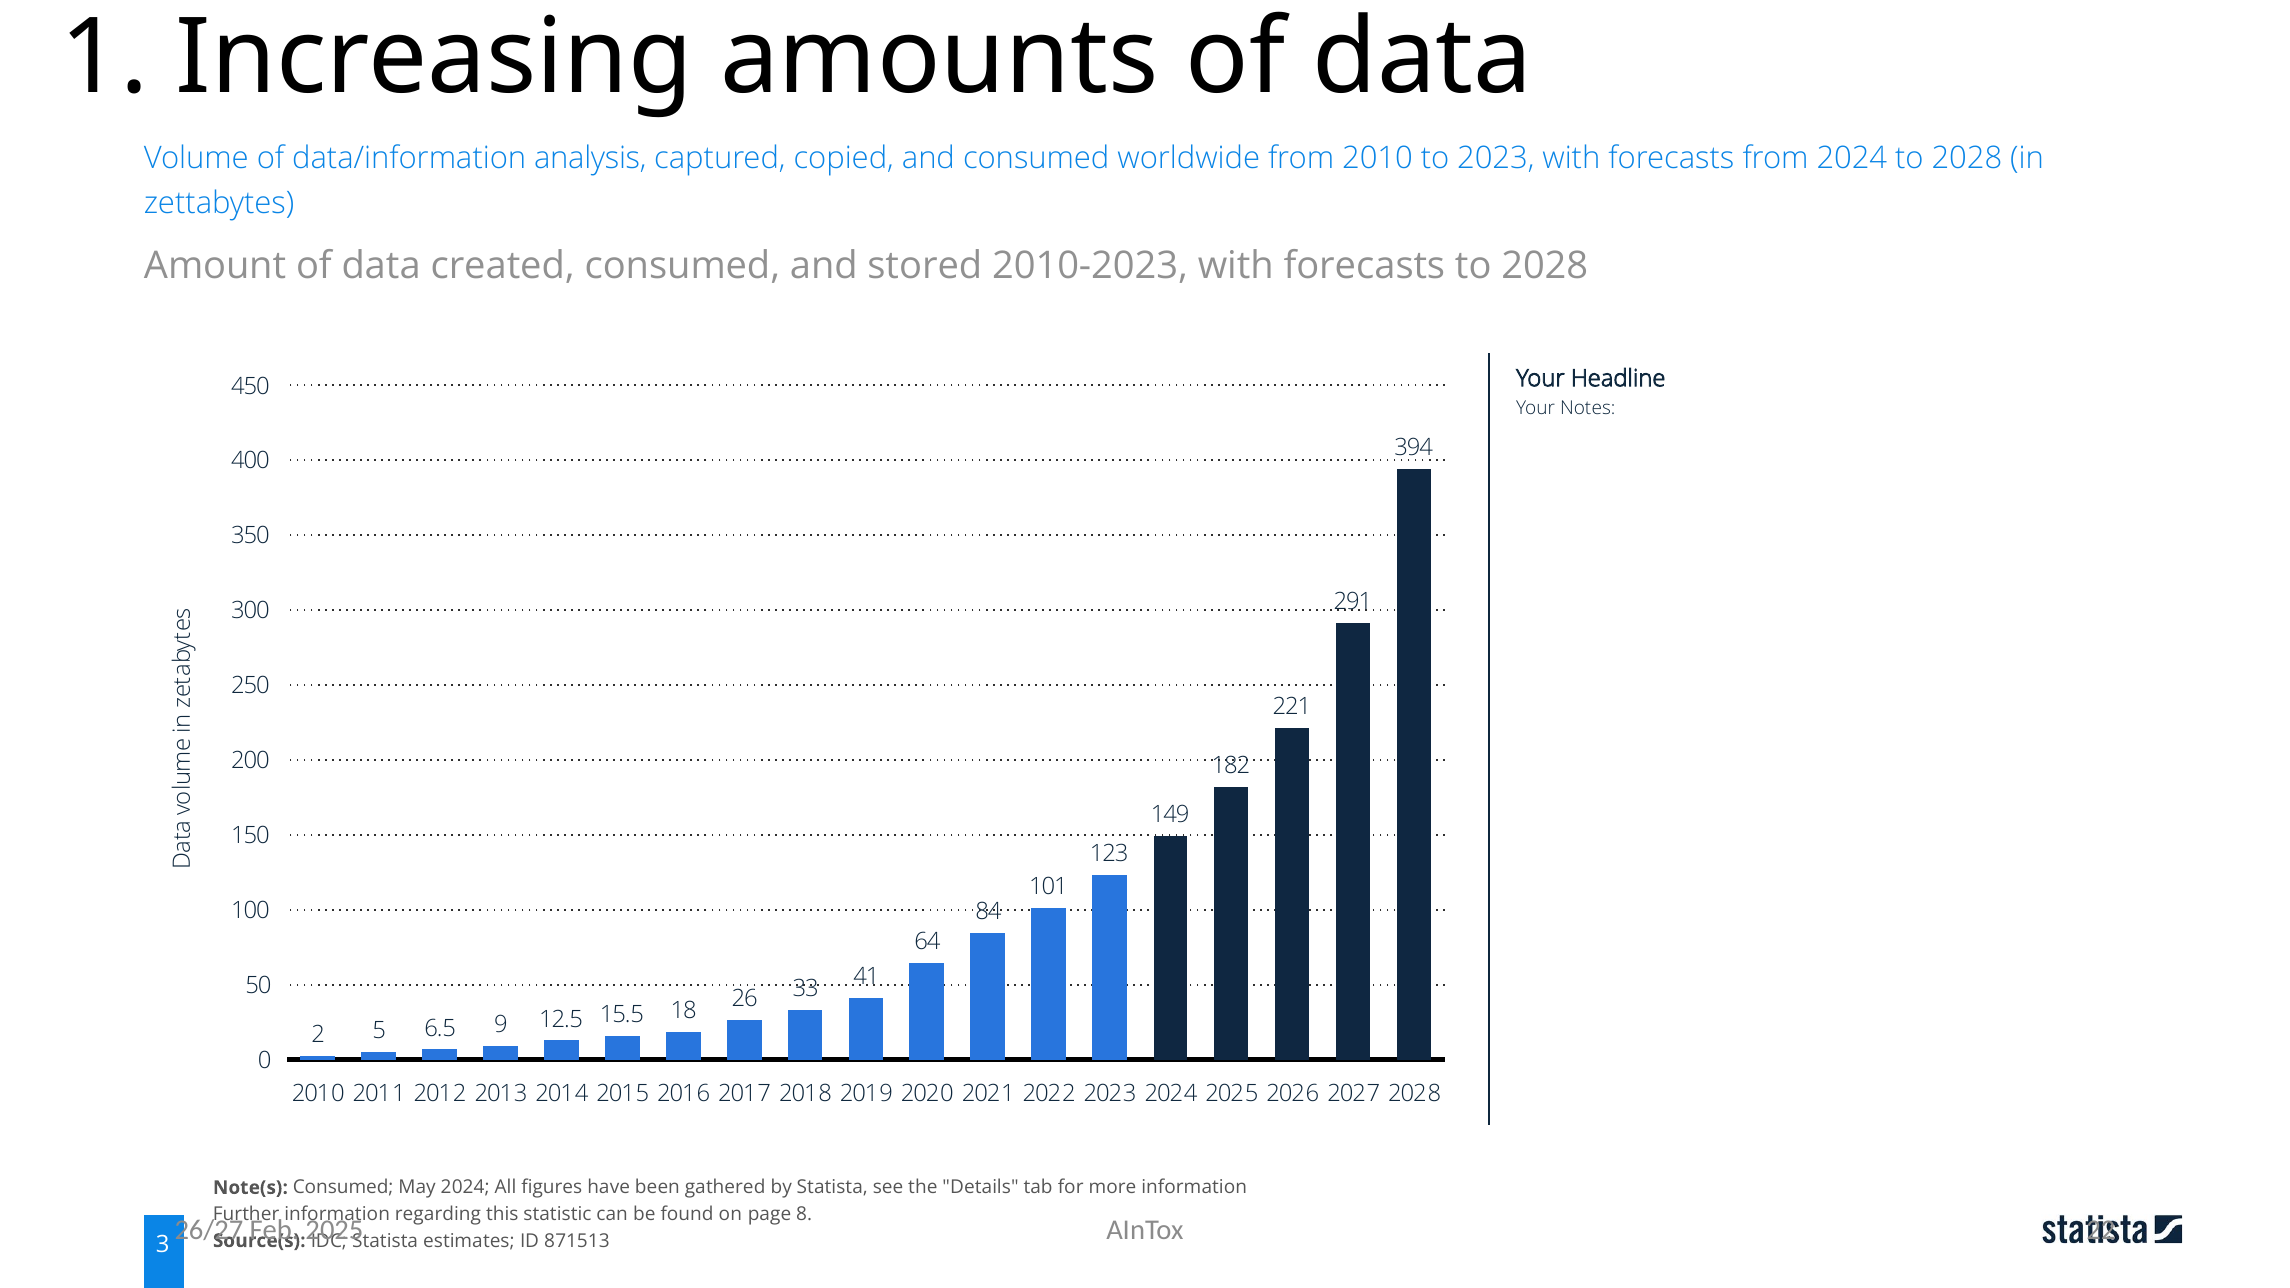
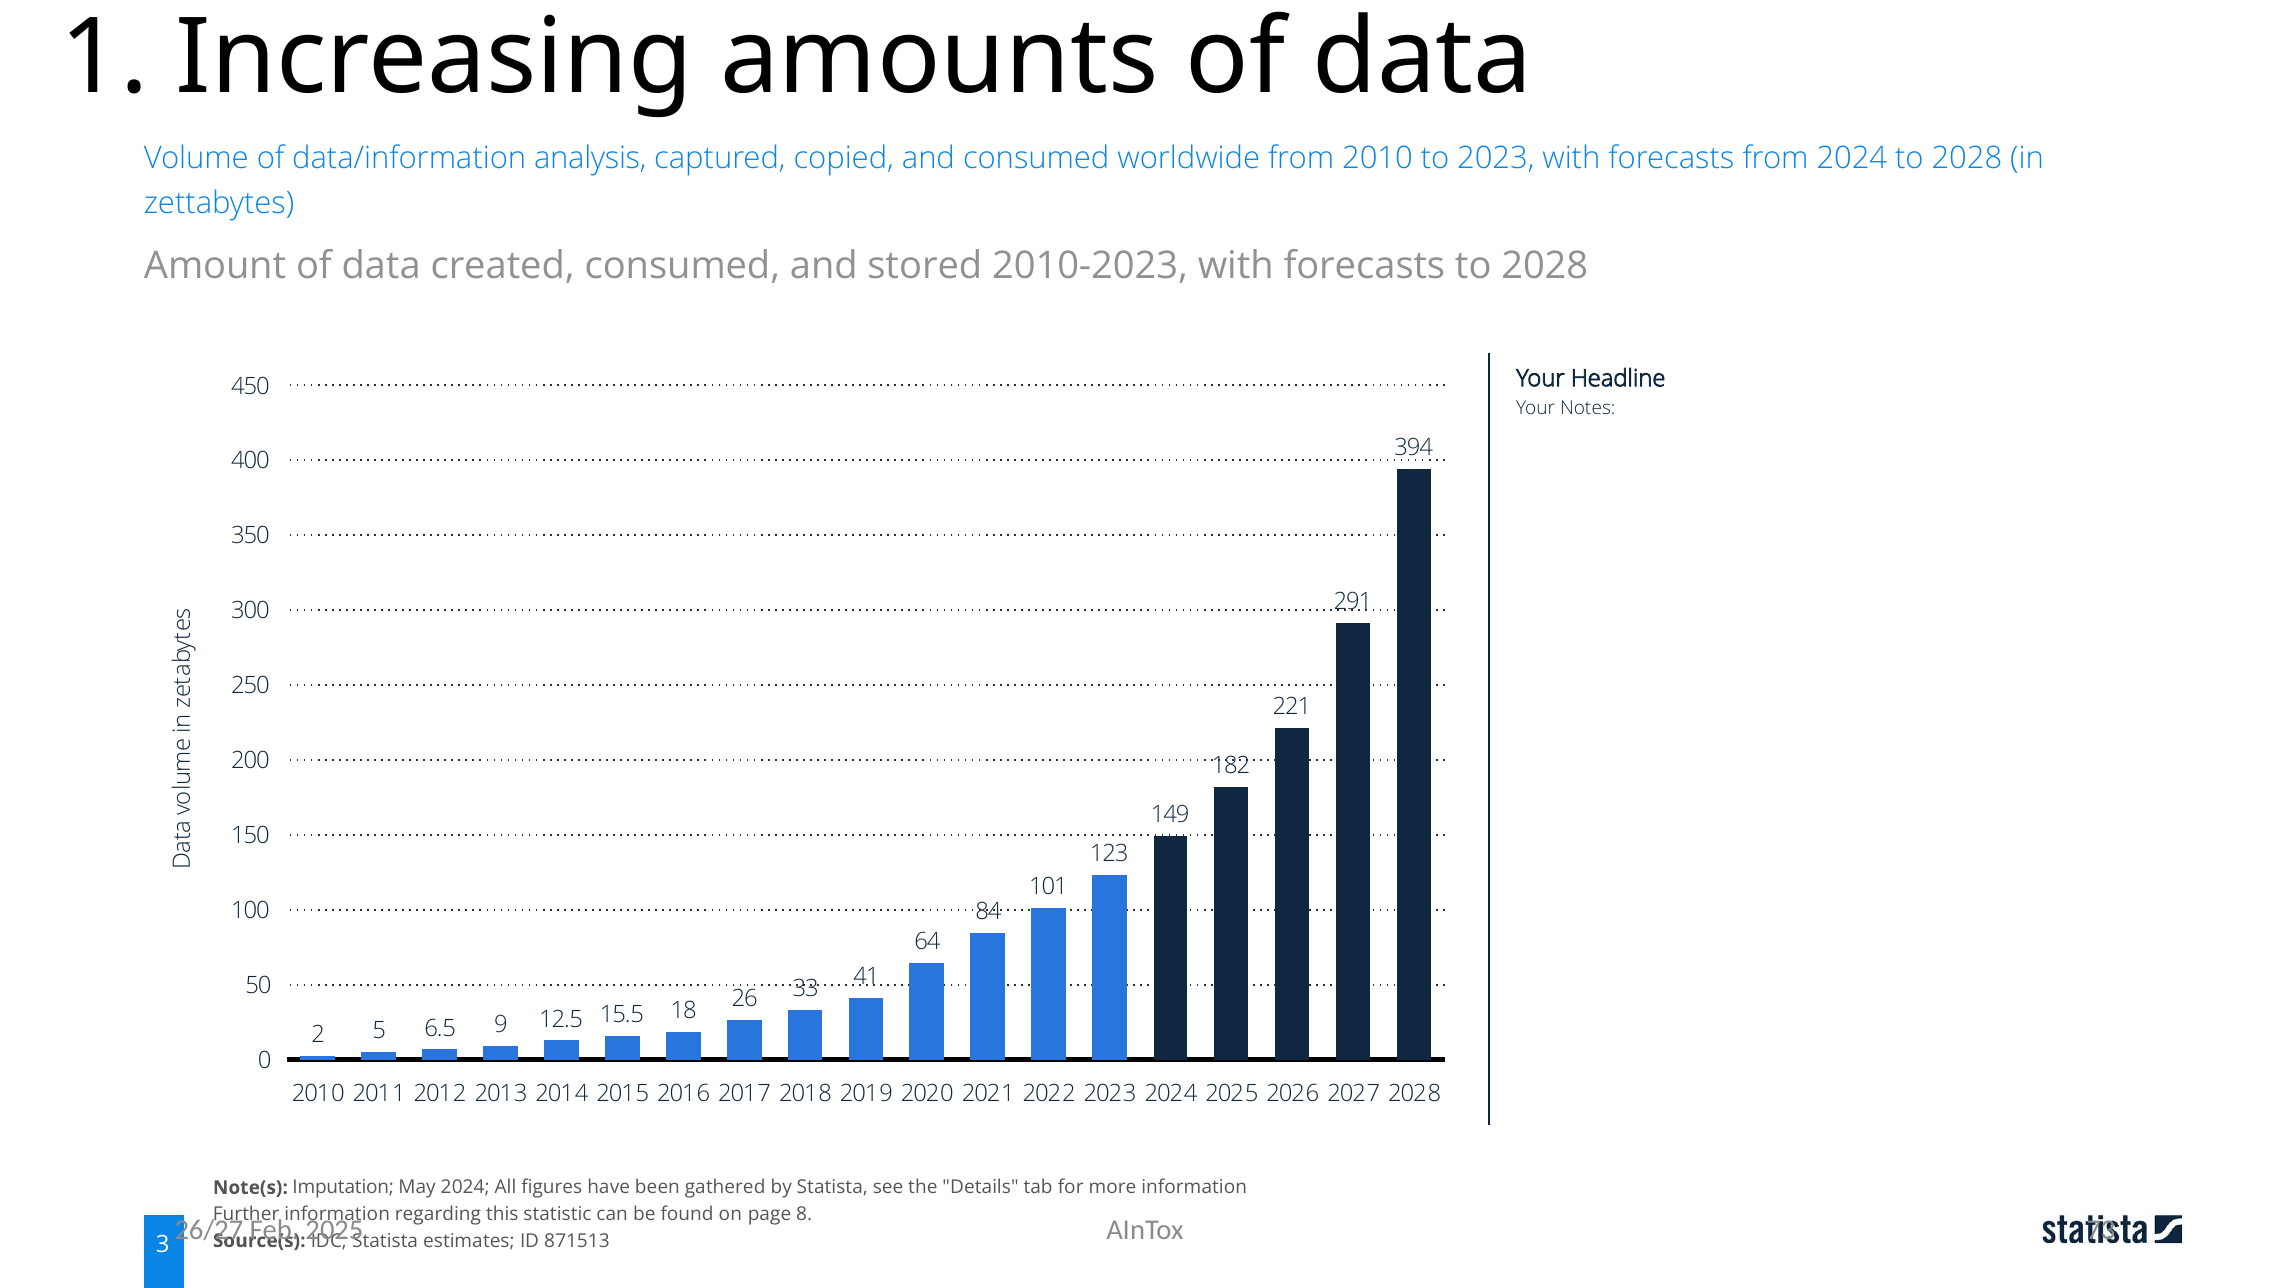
Note(s Consumed: Consumed -> Imputation (343, 1188)
22: 22 -> 73 (2101, 1230)
